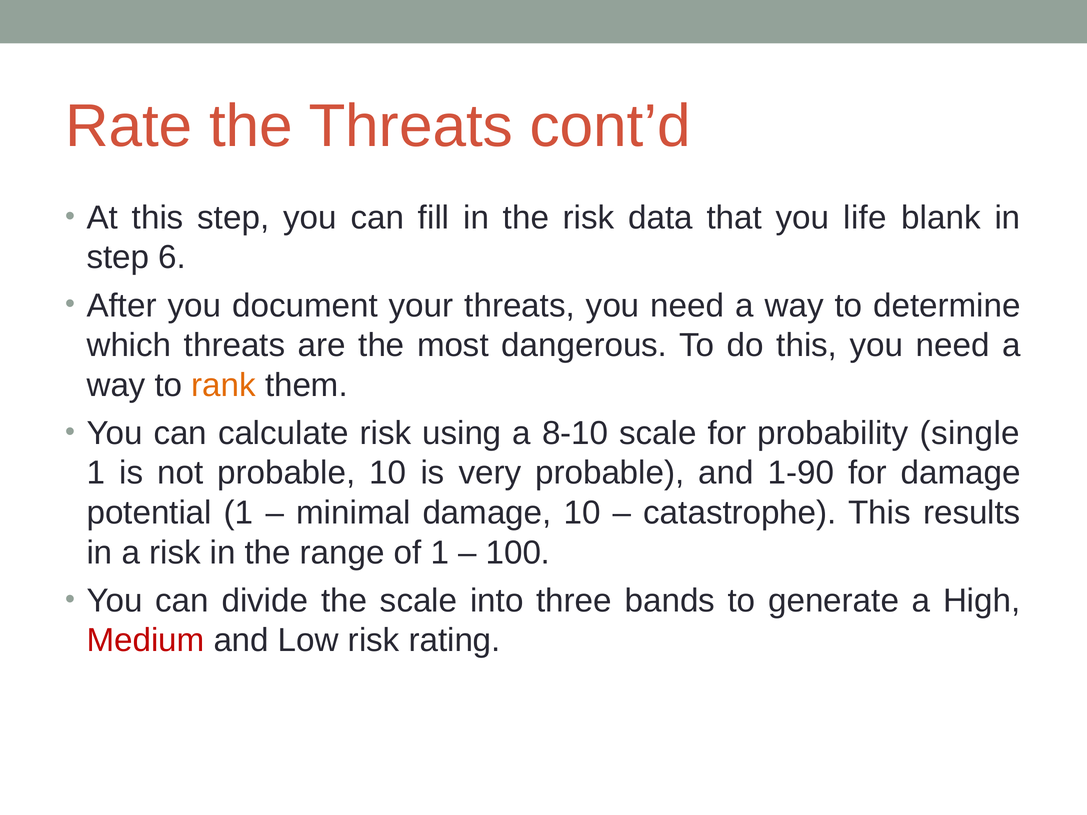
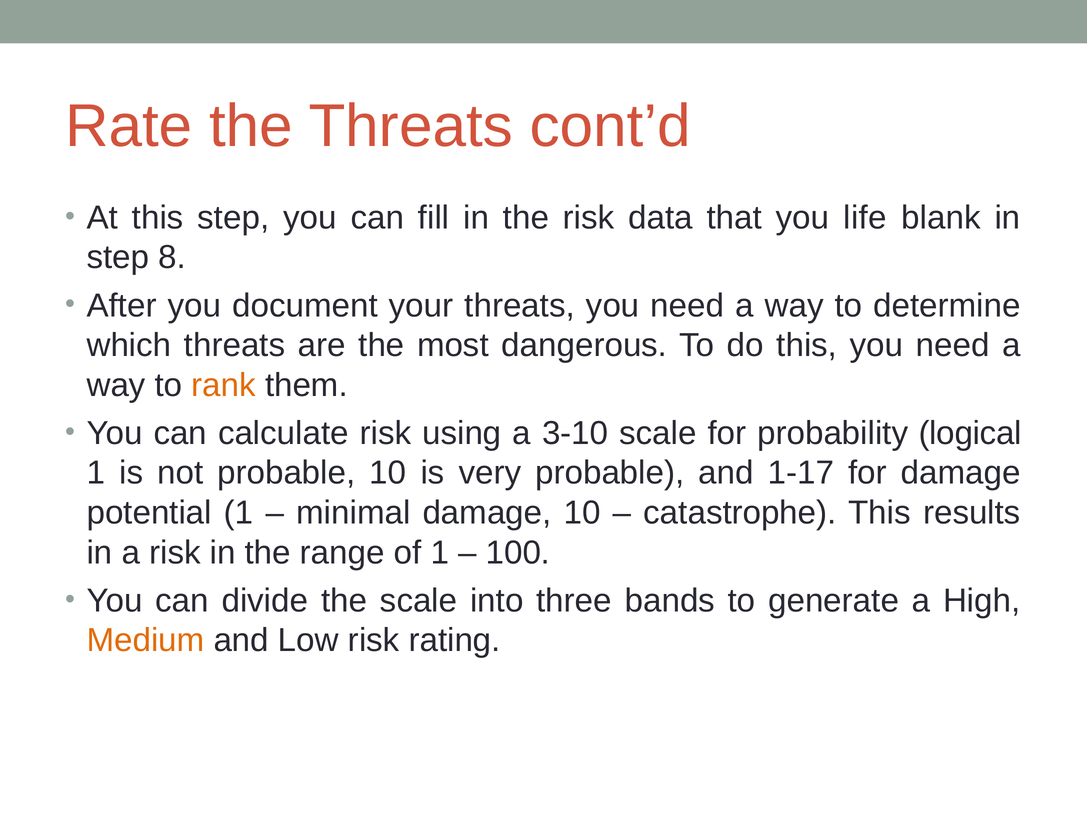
6: 6 -> 8 (172, 258)
8-10: 8-10 -> 3-10 (575, 433)
single: single -> logical (970, 433)
1-90: 1-90 -> 1-17 (801, 473)
Medium colour: red -> orange (146, 641)
